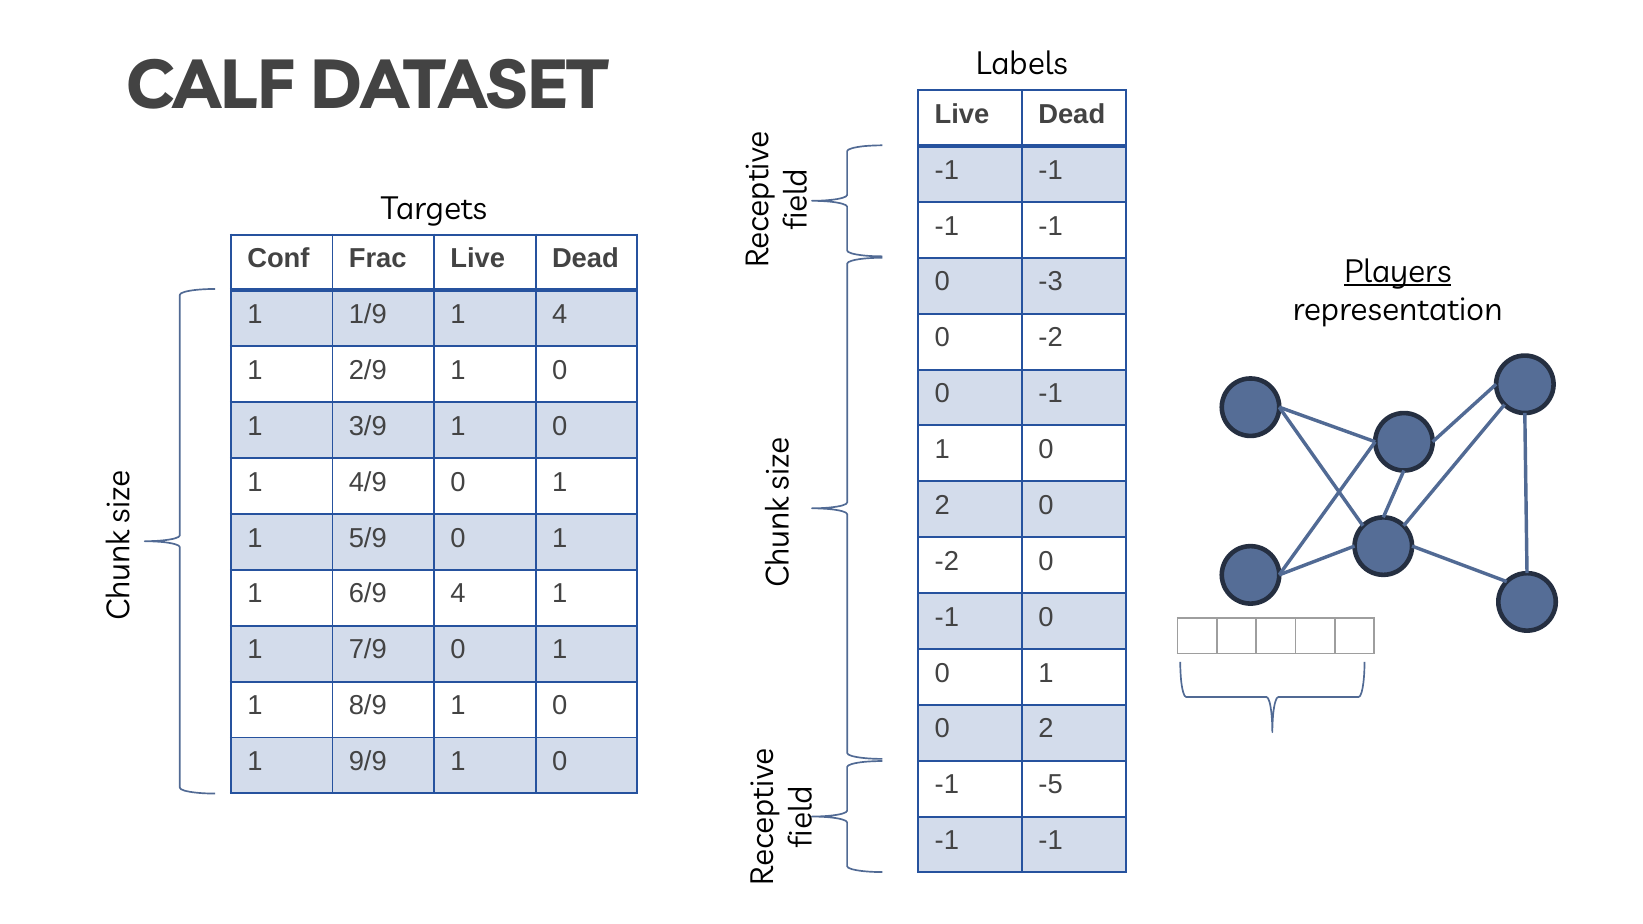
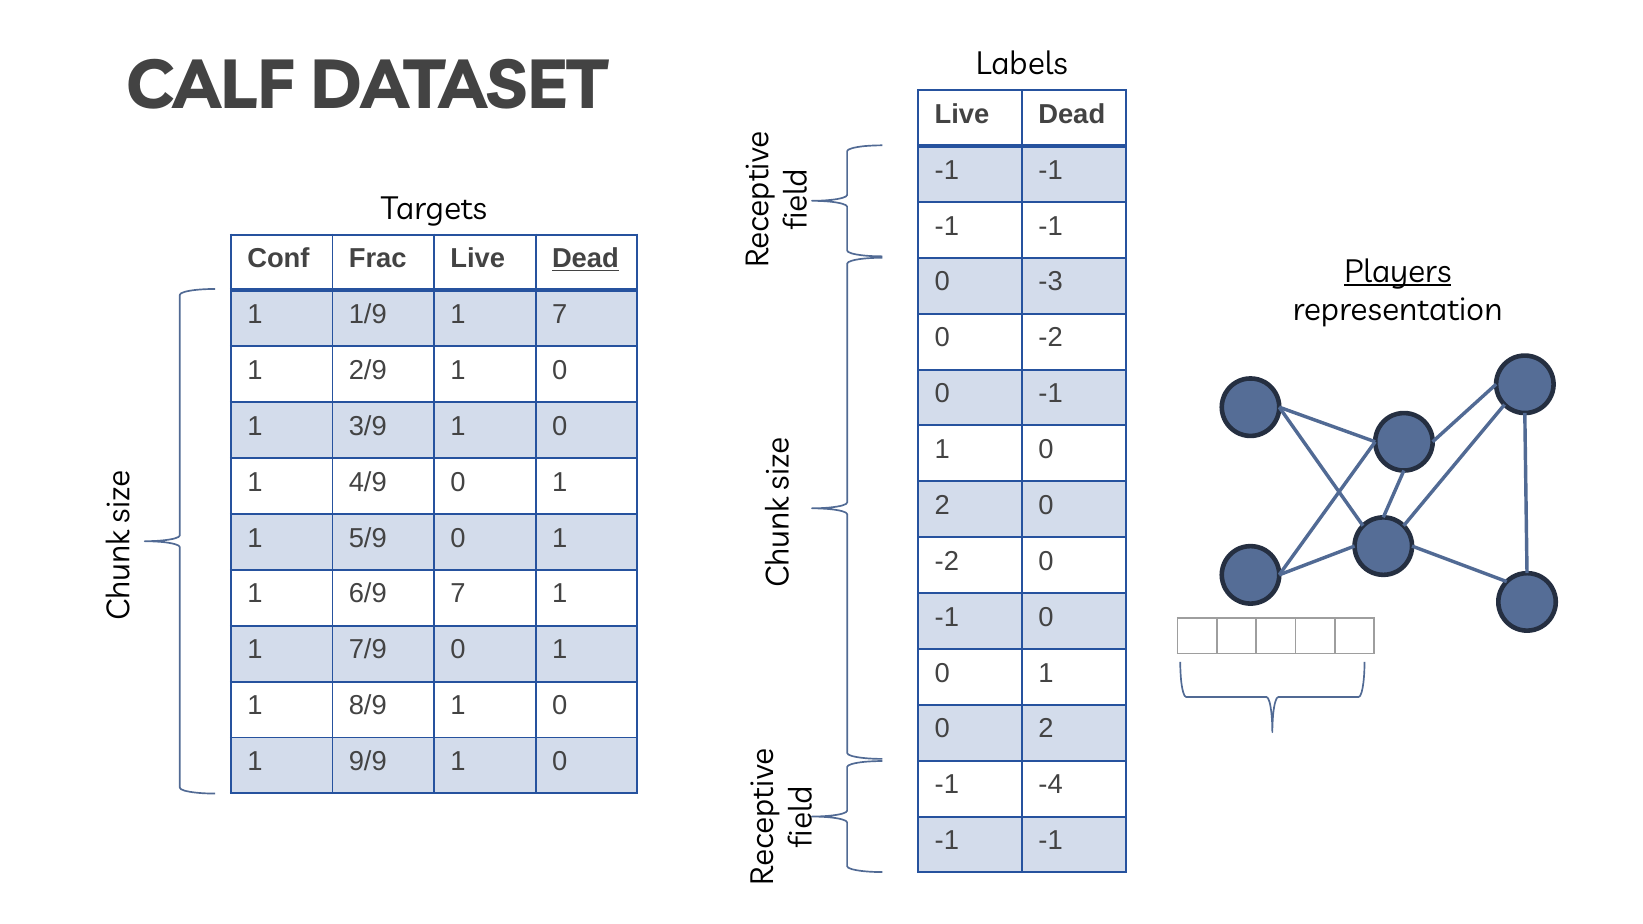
Dead underline: none -> present (585, 259)
1 4: 4 -> 7 (560, 315)
6/9 4: 4 -> 7 (458, 594)
-5: -5 -> -4 (1051, 785)
